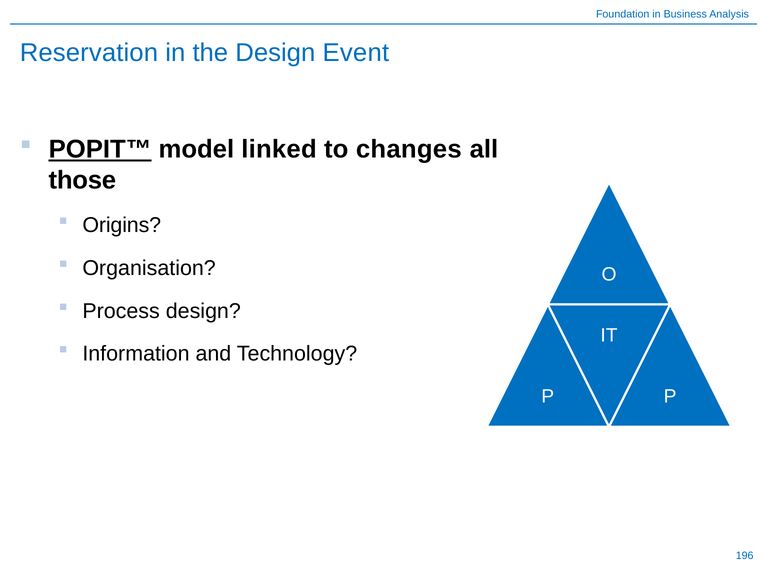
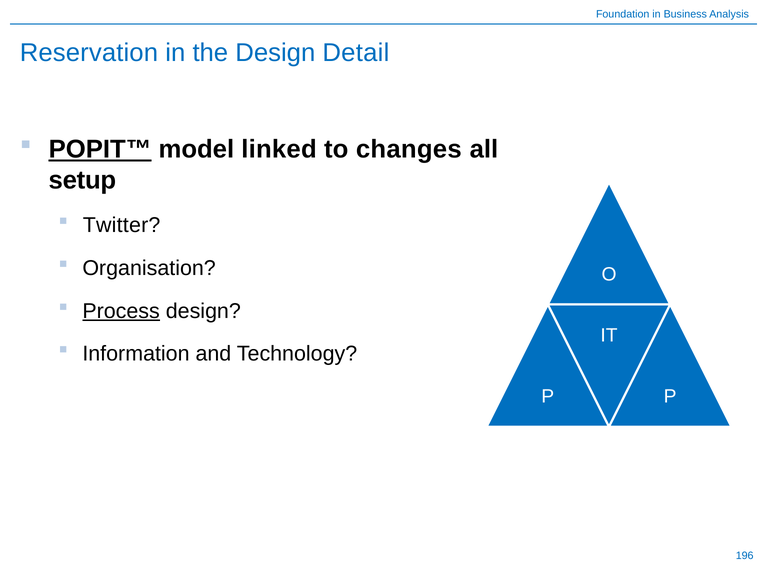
Event: Event -> Detail (356, 53)
those: those -> setup (82, 180)
Origins: Origins -> Twitter (122, 225)
Process underline: none -> present (121, 311)
